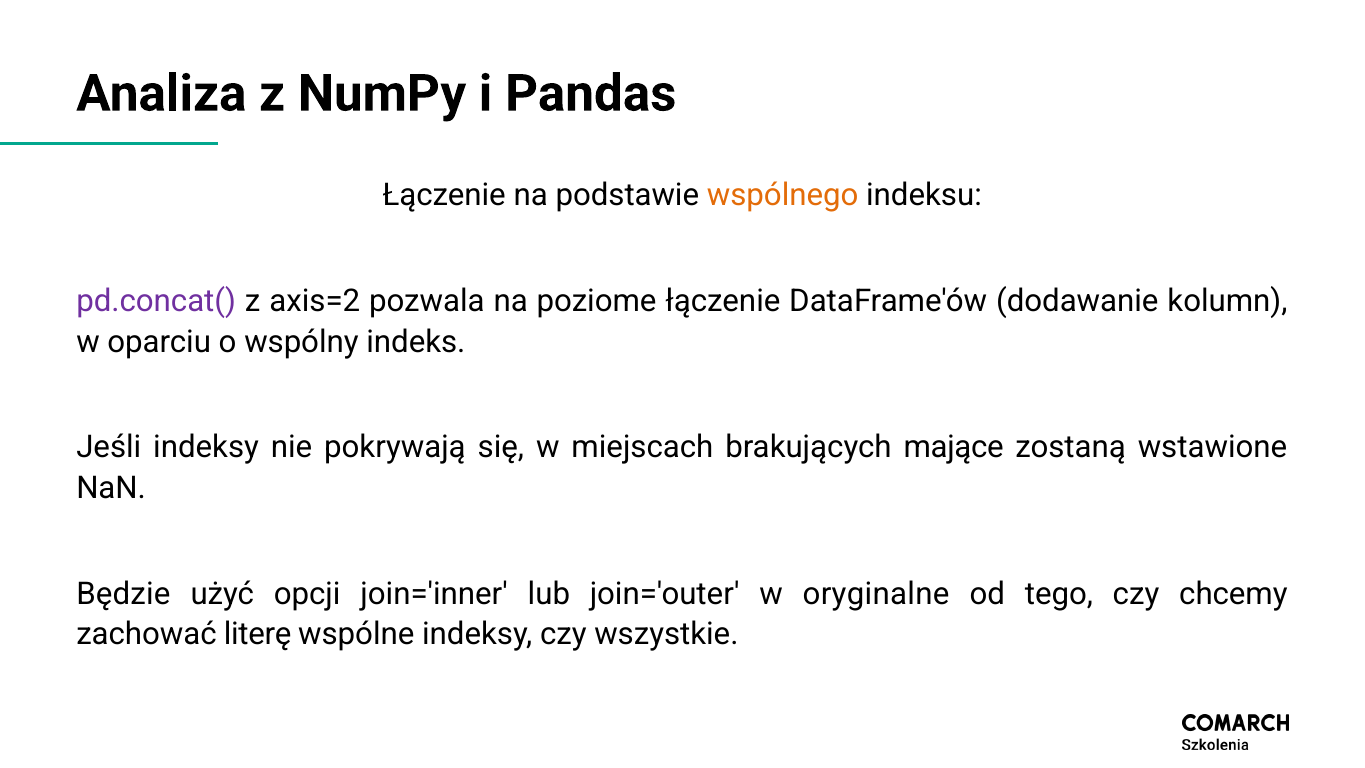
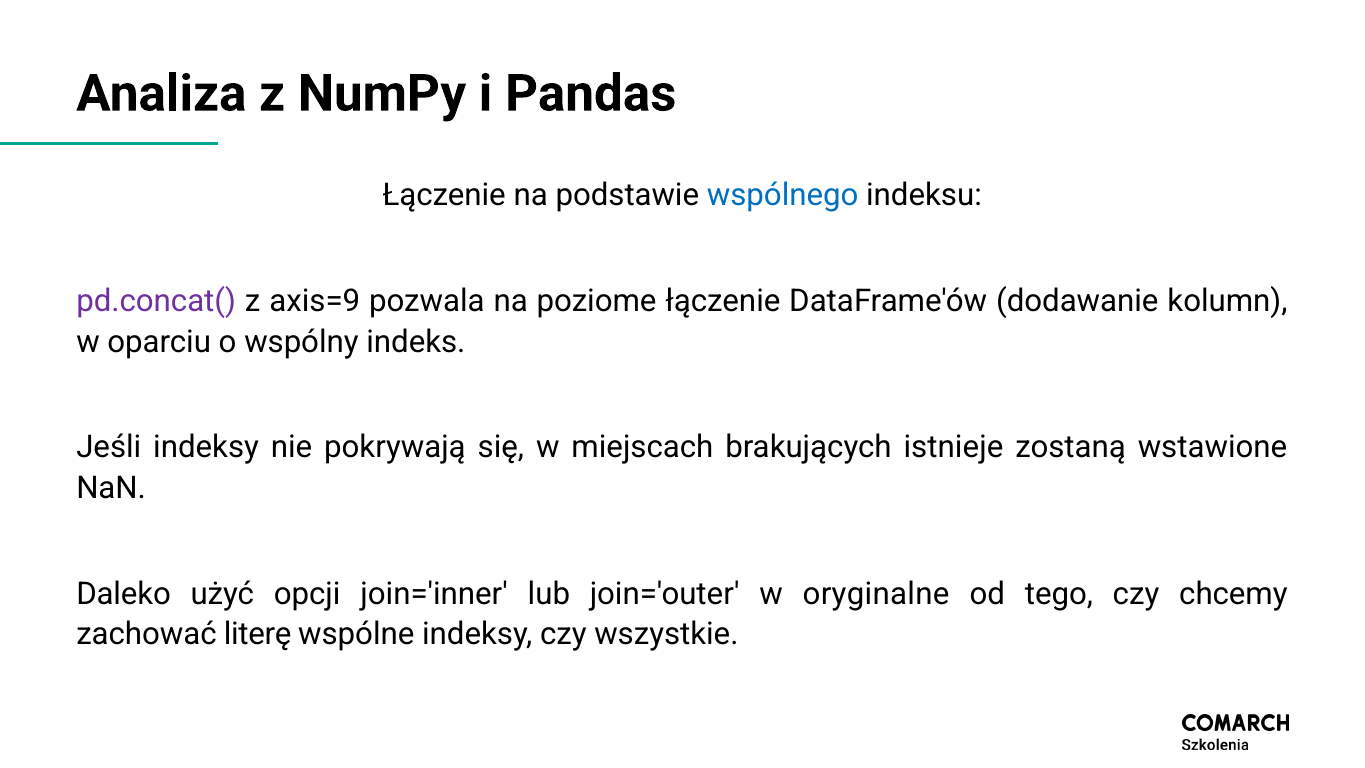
wspólnego colour: orange -> blue (783, 195)
axis=2: axis=2 -> axis=9 (315, 301)
mające: mające -> istnieje (953, 447)
Będzie: Będzie -> Daleko (124, 594)
